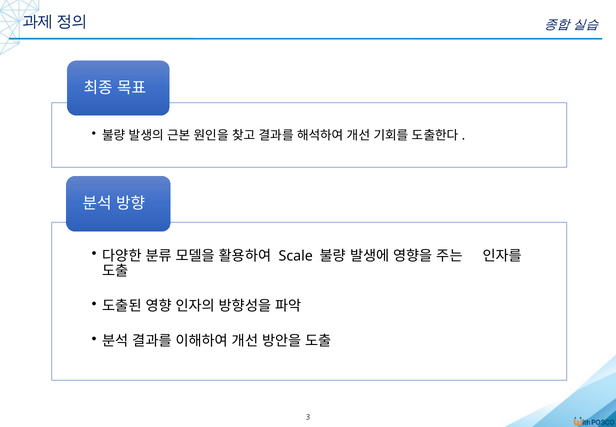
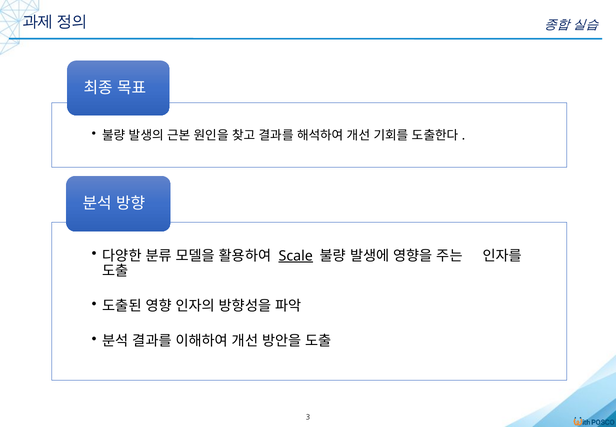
Scale underline: none -> present (296, 256)
